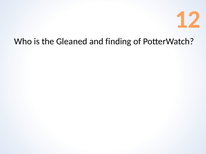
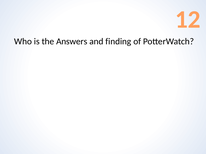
Gleaned: Gleaned -> Answers (72, 42)
